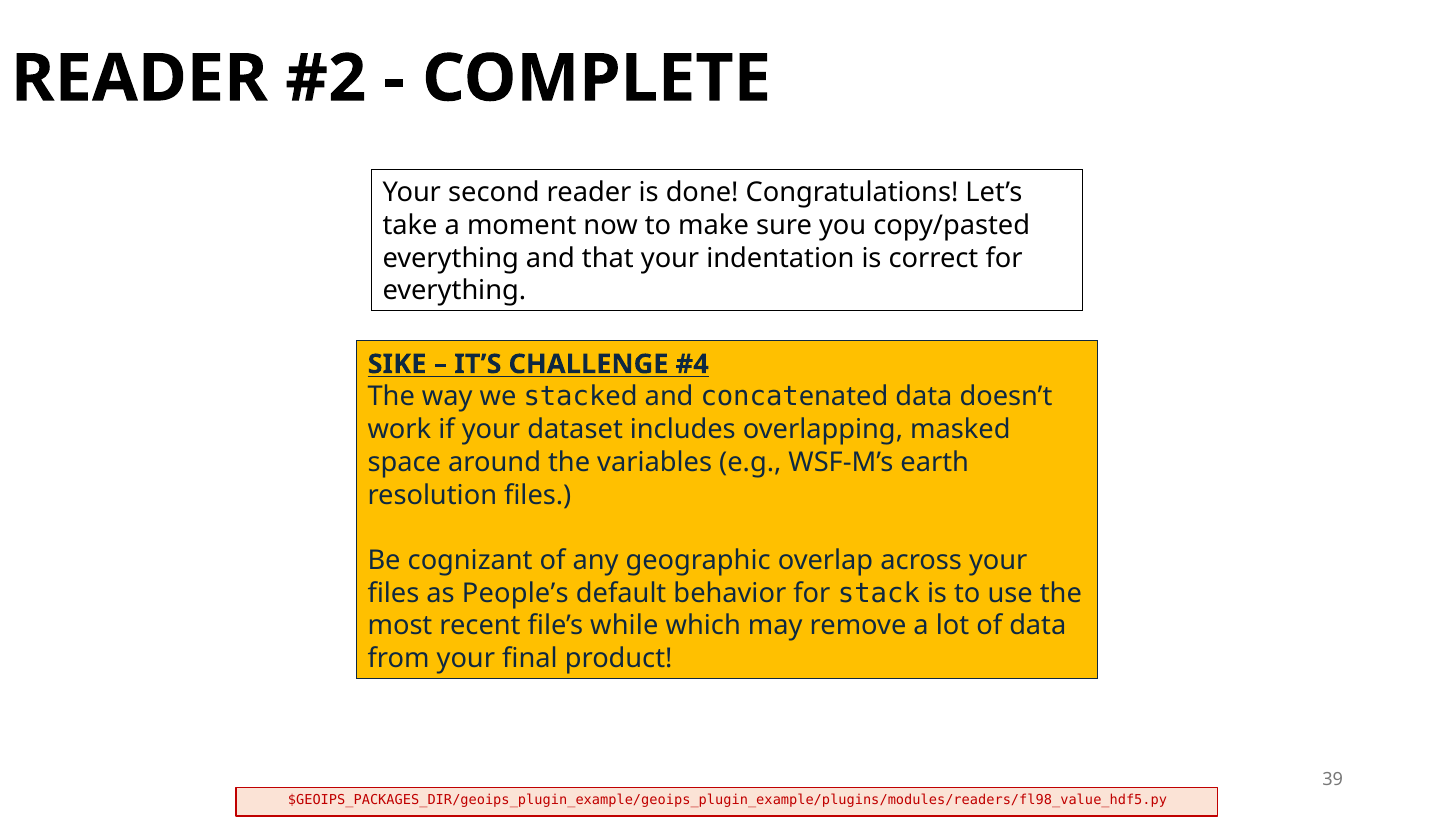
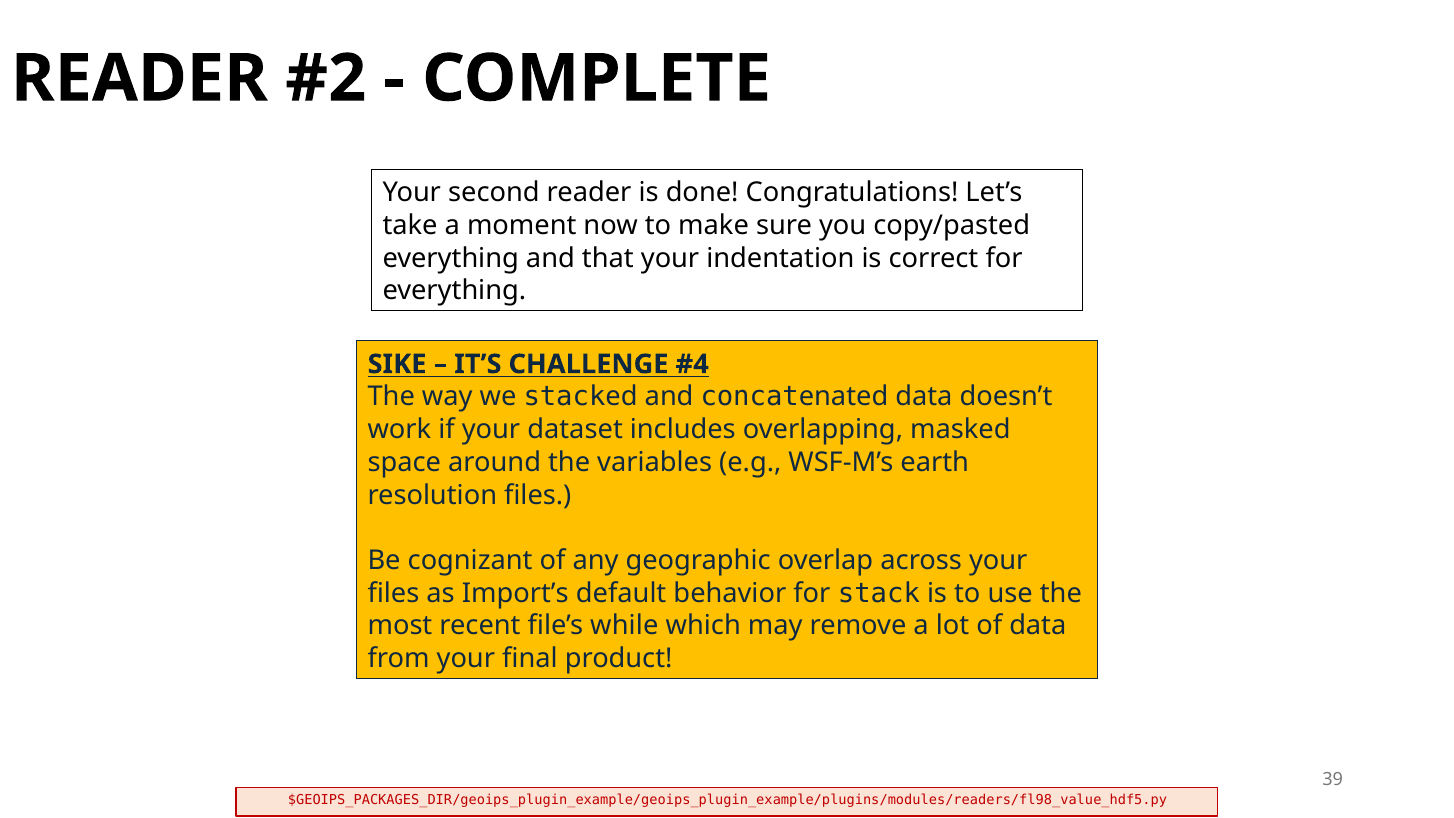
People’s: People’s -> Import’s (515, 593)
